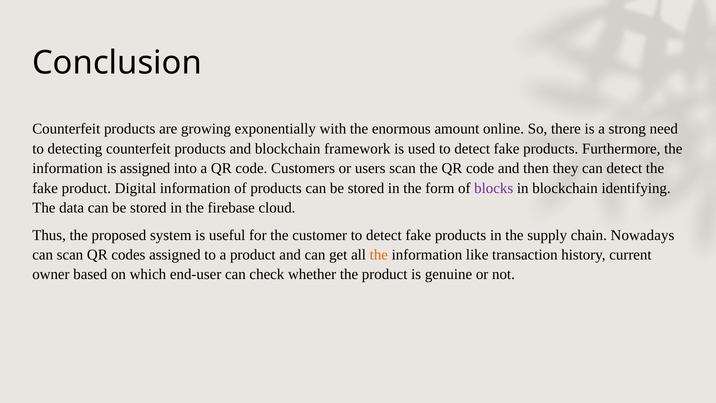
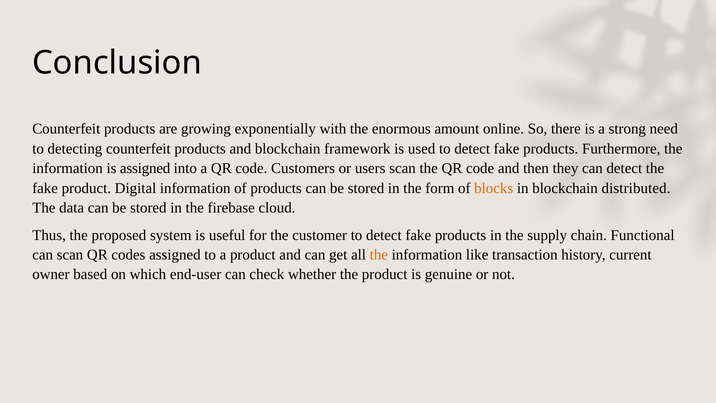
blocks colour: purple -> orange (494, 188)
identifying: identifying -> distributed (636, 188)
Nowadays: Nowadays -> Functional (643, 235)
